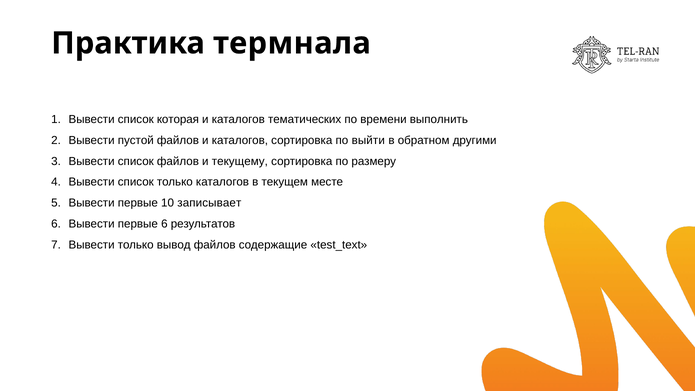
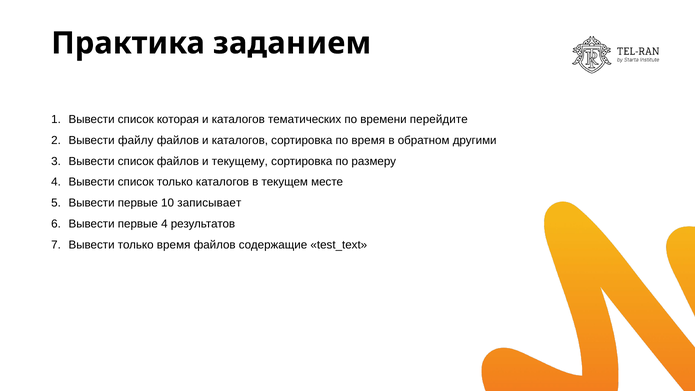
термнала: термнала -> заданием (292, 43)
выполнить: выполнить -> перейдите (439, 120)
пустой: пустой -> файлу (136, 140)
по выйти: выйти -> время (368, 140)
первые 6: 6 -> 4 (164, 224)
только вывод: вывод -> время (174, 245)
